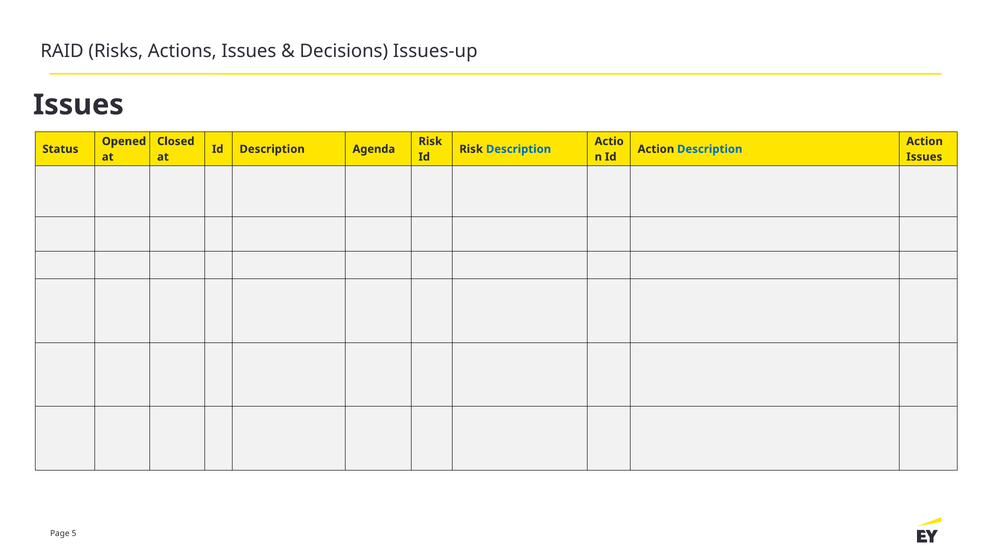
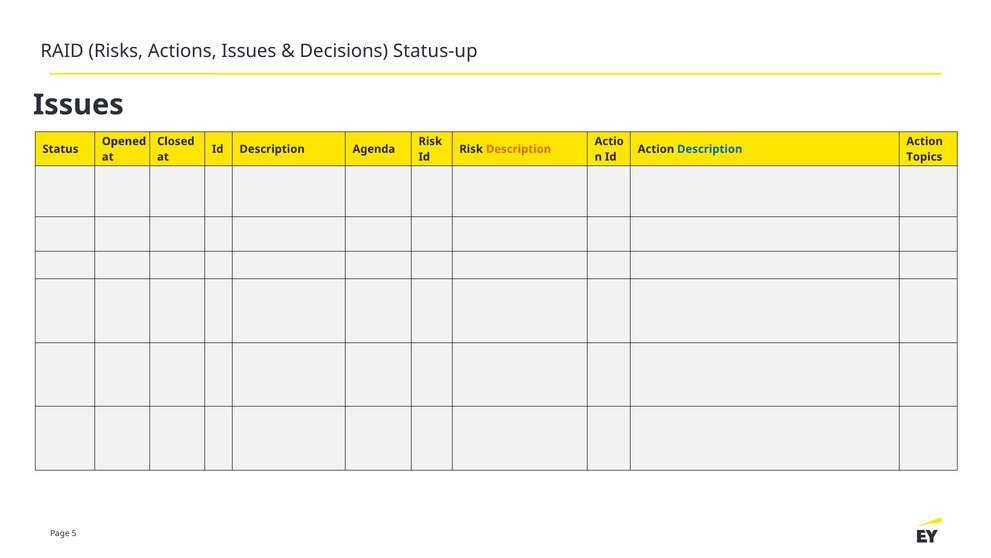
Issues-up: Issues-up -> Status-up (435, 51)
Description colour: blue -> orange (519, 149)
Issues: Issues -> Topics (924, 157)
